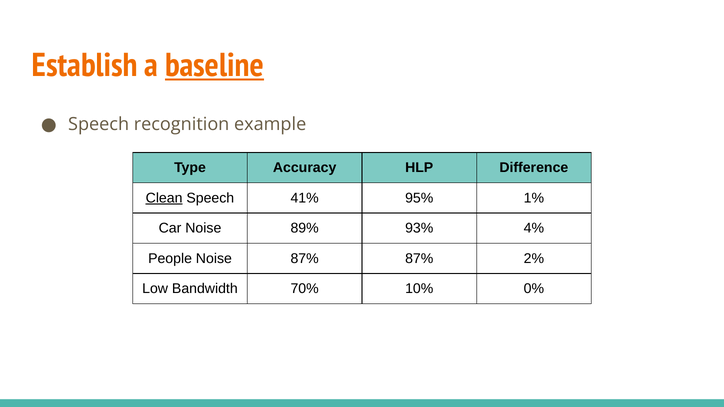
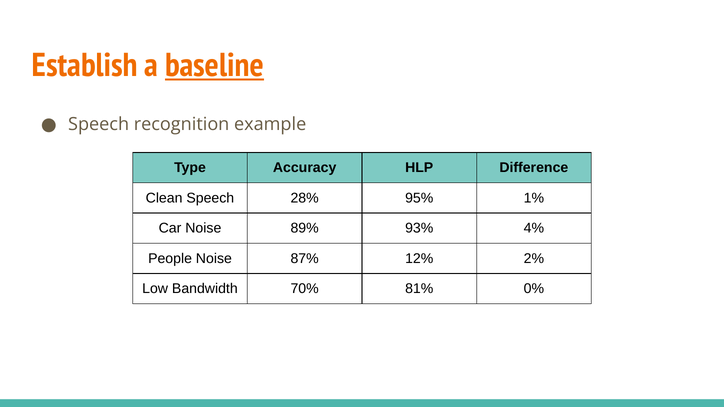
Clean underline: present -> none (164, 198)
41%: 41% -> 28% (305, 198)
87% 87%: 87% -> 12% (419, 259)
10%: 10% -> 81% (419, 289)
